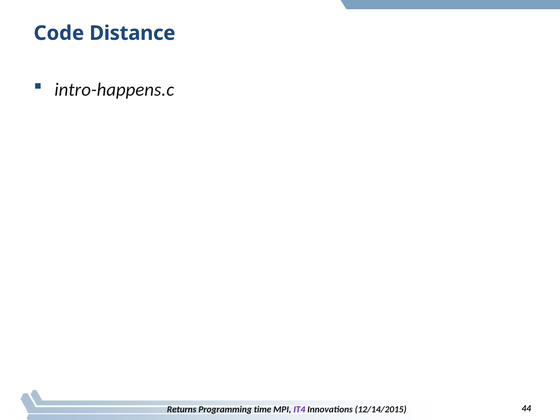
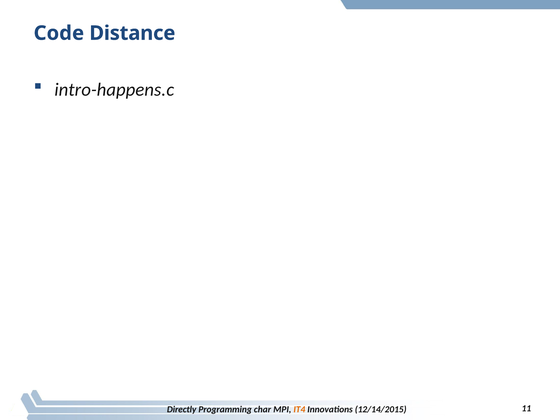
Returns: Returns -> Directly (182, 409)
time: time -> char (263, 409)
IT4 colour: purple -> orange (299, 409)
44: 44 -> 11 (526, 408)
